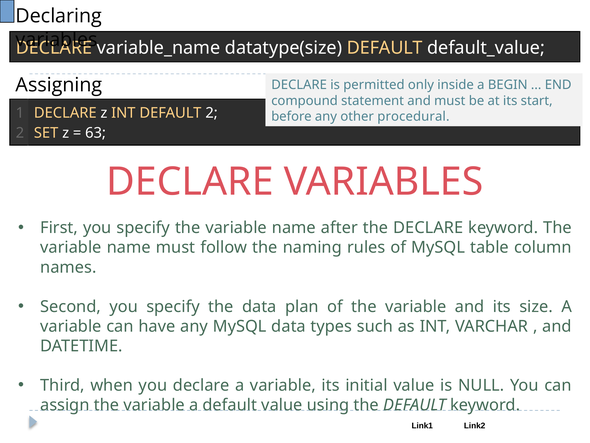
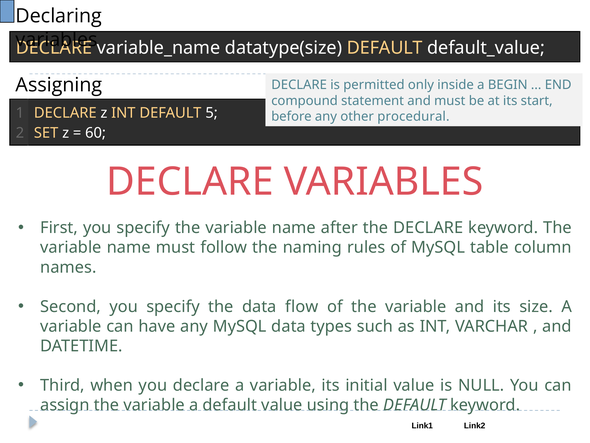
DEFAULT 2: 2 -> 5 (212, 113)
63: 63 -> 60 (95, 133)
plan: plan -> flow (302, 306)
